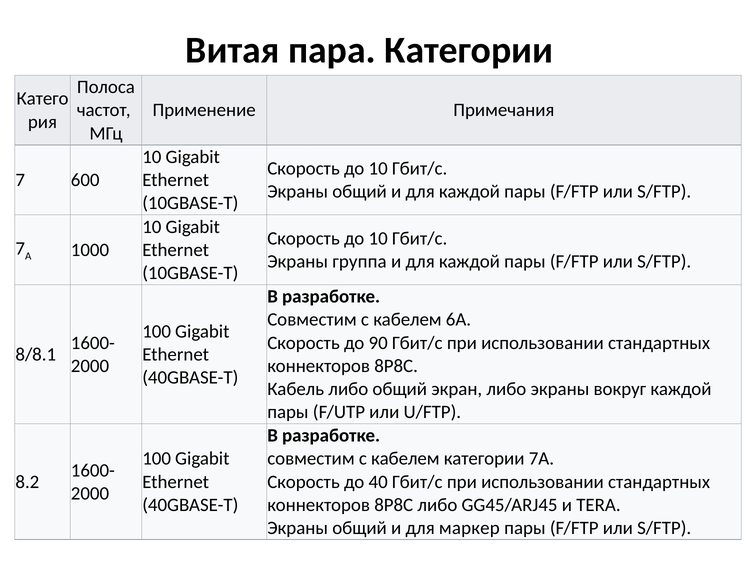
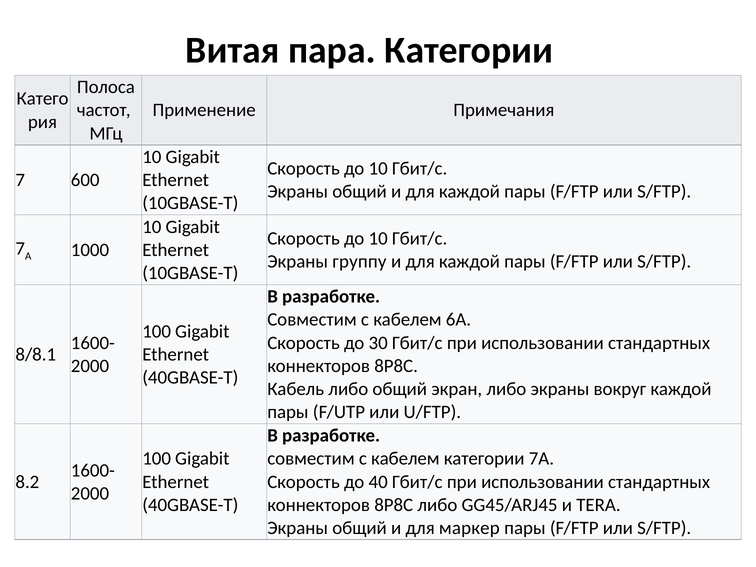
группа: группа -> группу (359, 261)
90: 90 -> 30 (378, 343)
